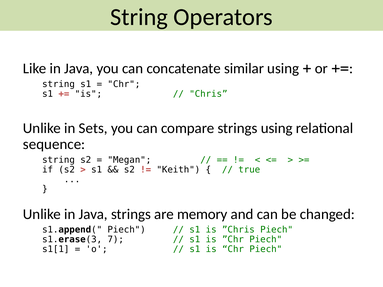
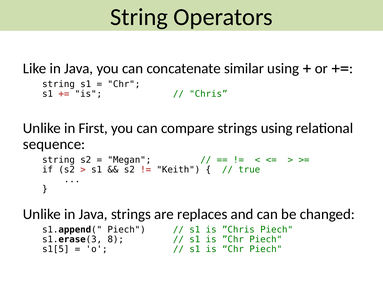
Sets: Sets -> First (93, 128)
memory: memory -> replaces (202, 214)
7: 7 -> 8 (116, 240)
s1[1: s1[1 -> s1[5 (56, 249)
